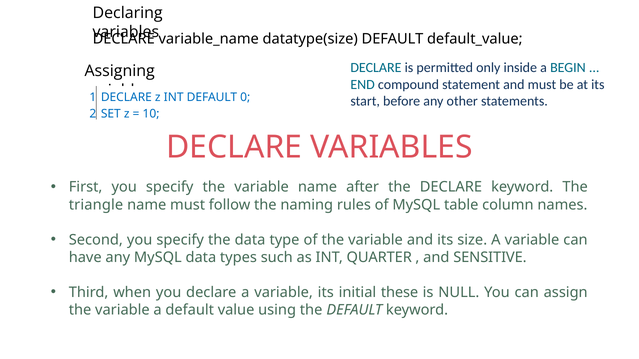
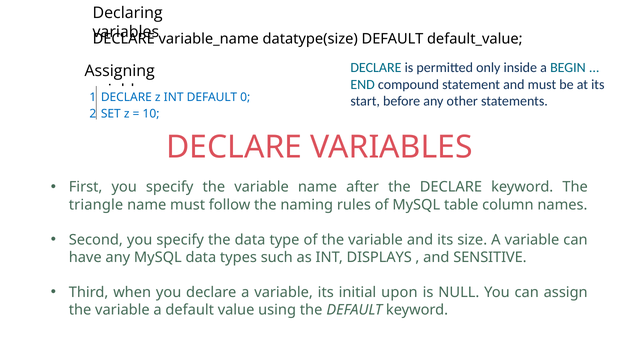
QUARTER: QUARTER -> DISPLAYS (379, 258)
these: these -> upon (399, 293)
